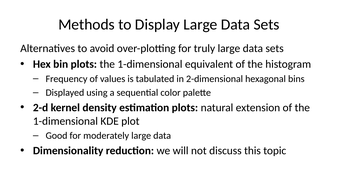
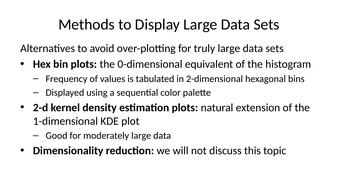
plots the 1-dimensional: 1-dimensional -> 0-dimensional (150, 64)
